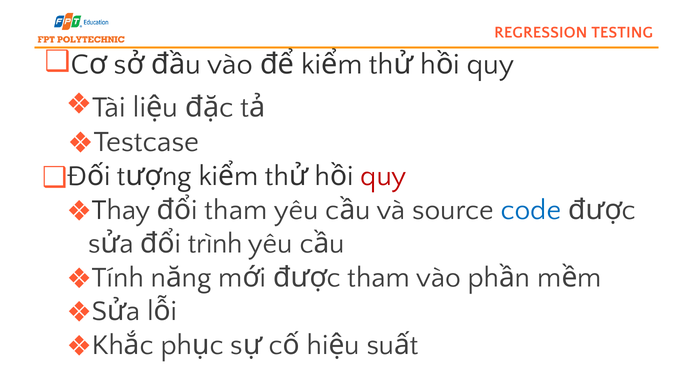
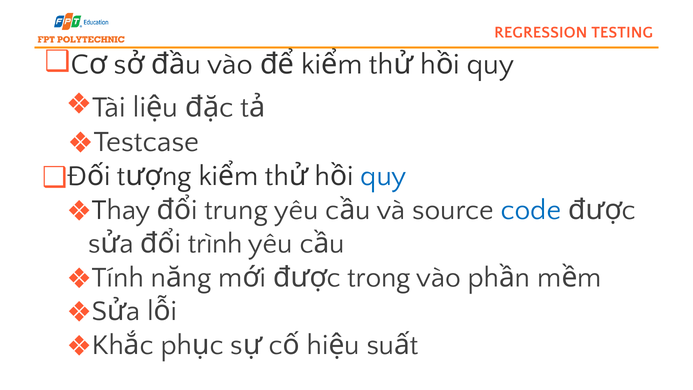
quy colour: red -> blue (383, 176)
tham: tham -> trung (236, 210)
tham: tham -> trong (379, 277)
